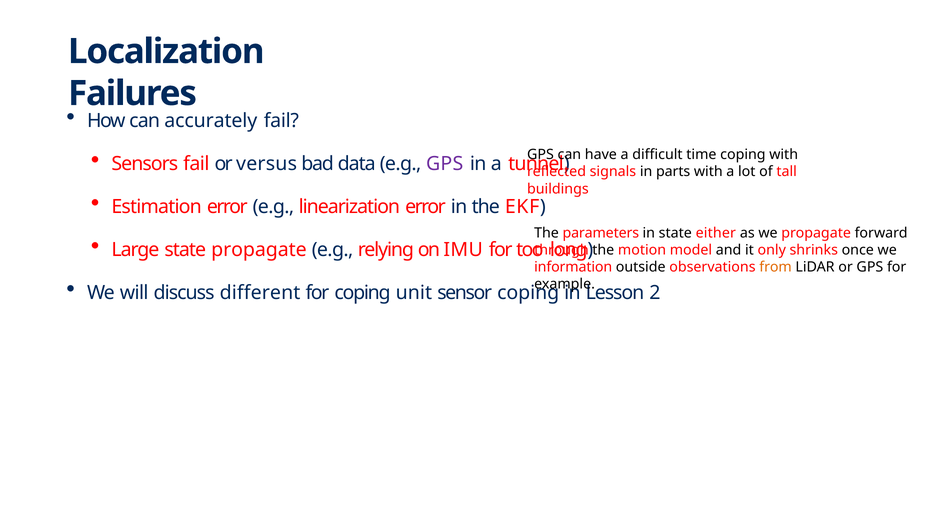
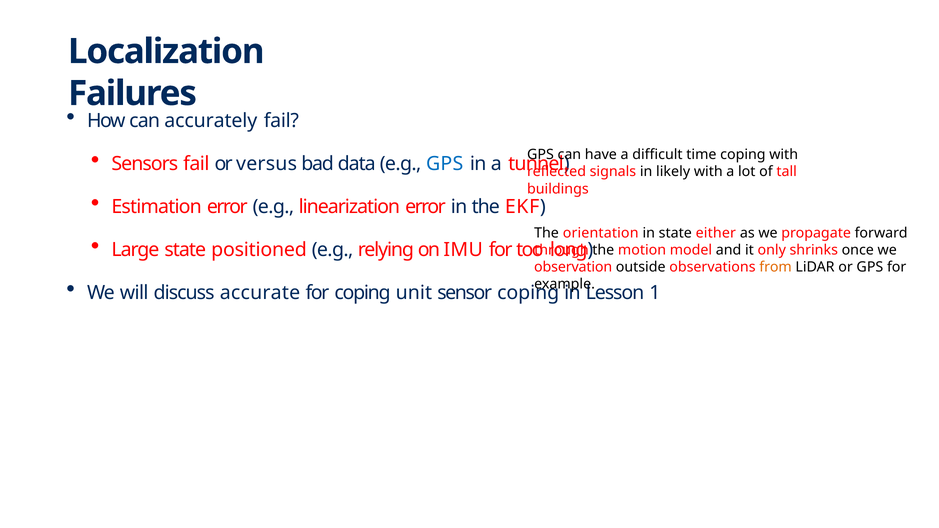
GPS colour: purple -> blue (445, 164)
parts: parts -> likely (673, 172)
parameters: parameters -> orientation (601, 233)
state propagate: propagate -> positioned (259, 250)
information: information -> observation (573, 267)
different: different -> accurate (260, 293)
2: 2 -> 1 (655, 293)
